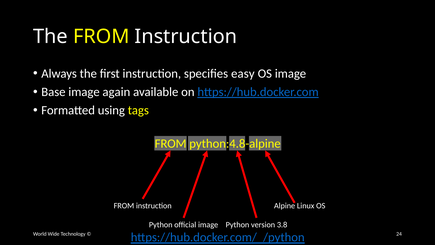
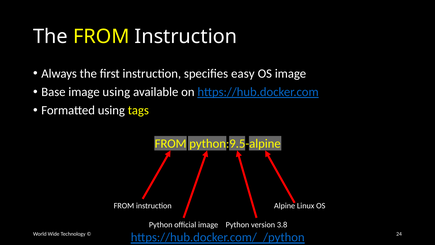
image again: again -> using (116, 92)
python:4.8-alpine: python:4.8-alpine -> python:9.5-alpine (235, 143)
